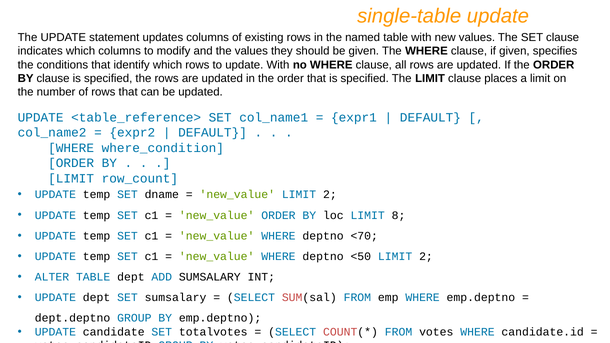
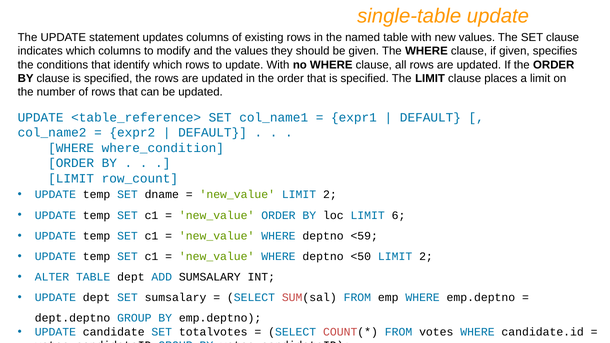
8: 8 -> 6 (399, 215)
<70: <70 -> <59 (364, 236)
